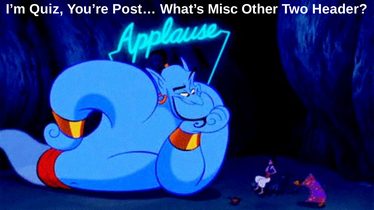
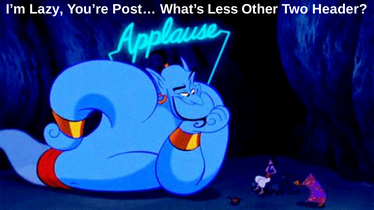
Quiz: Quiz -> Lazy (46, 9)
Misc: Misc -> Less (223, 9)
